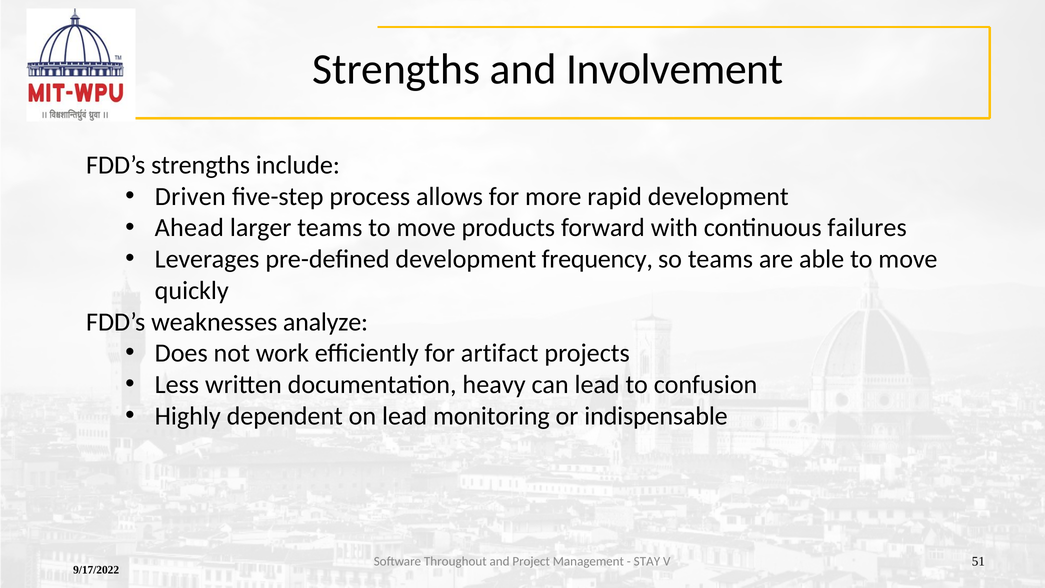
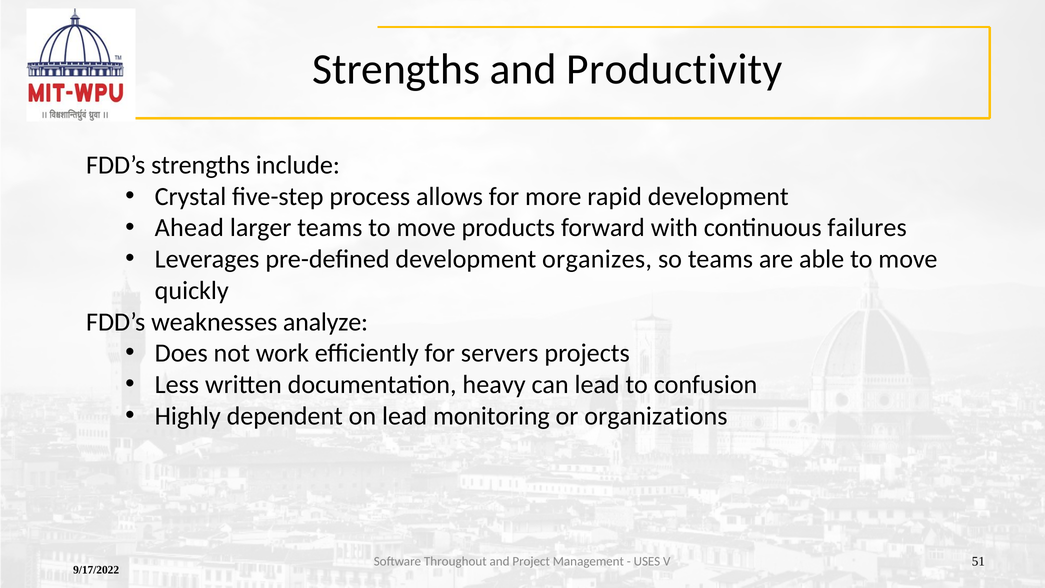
Involvement: Involvement -> Productivity (674, 69)
Driven: Driven -> Crystal (191, 196)
frequency: frequency -> organizes (597, 259)
artifact: artifact -> servers (500, 353)
indispensable: indispensable -> organizations (656, 416)
STAY: STAY -> USES (647, 561)
